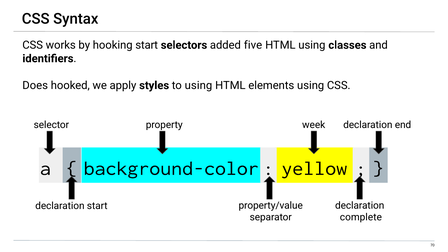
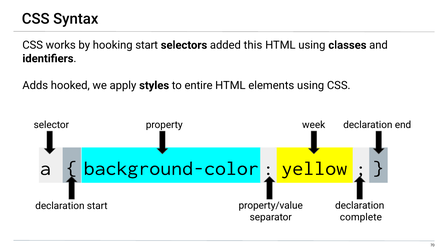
five: five -> this (253, 45)
Does: Does -> Adds (35, 85)
to using: using -> entire (199, 85)
